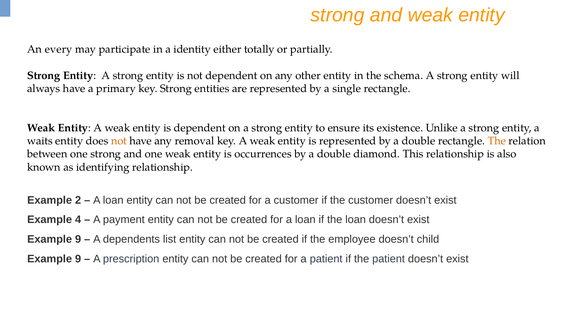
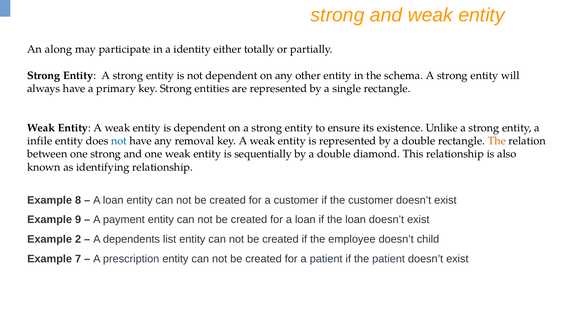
every: every -> along (59, 49)
waits: waits -> infile (40, 141)
not colour: orange -> blue (119, 141)
occurrences: occurrences -> sequentially (263, 154)
2: 2 -> 8 (78, 200)
4: 4 -> 9 (78, 220)
9: 9 -> 2 (78, 240)
9: 9 -> 7 (78, 259)
